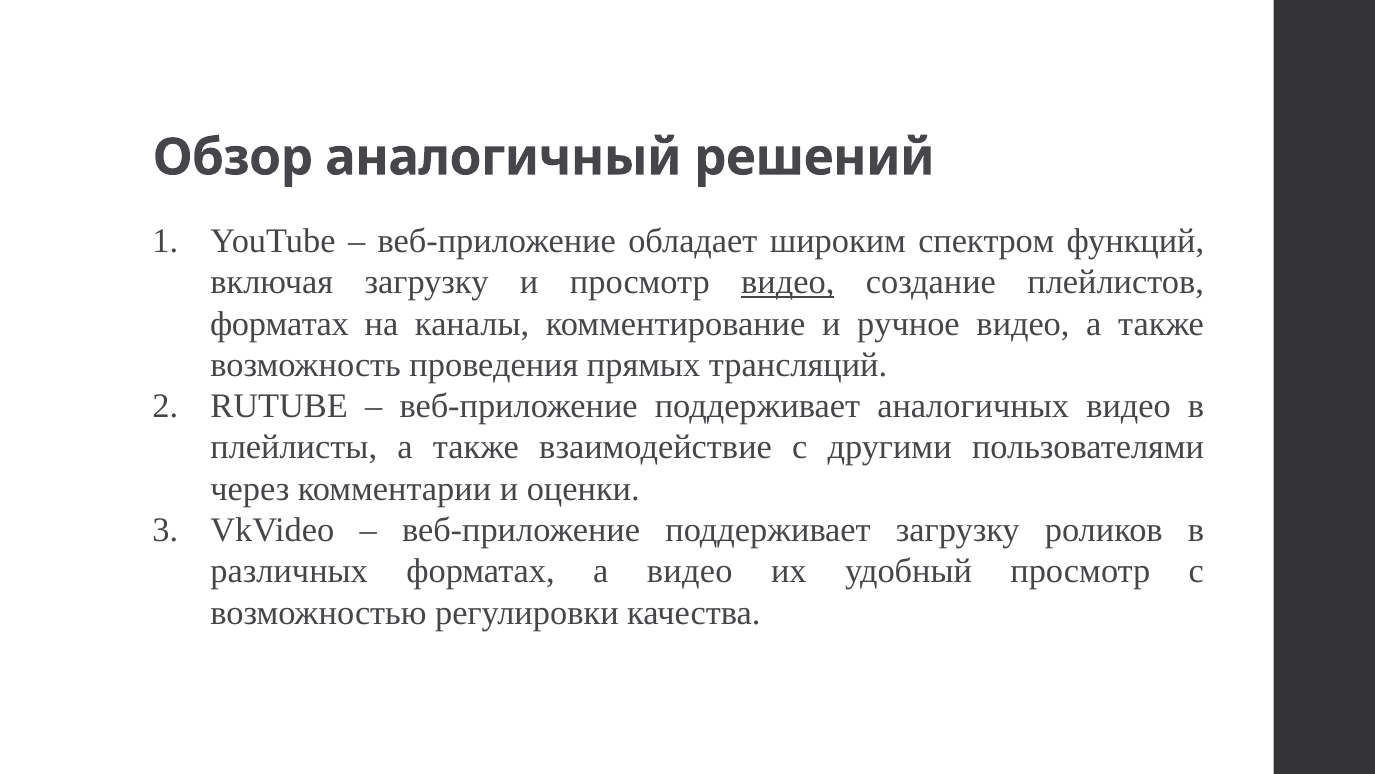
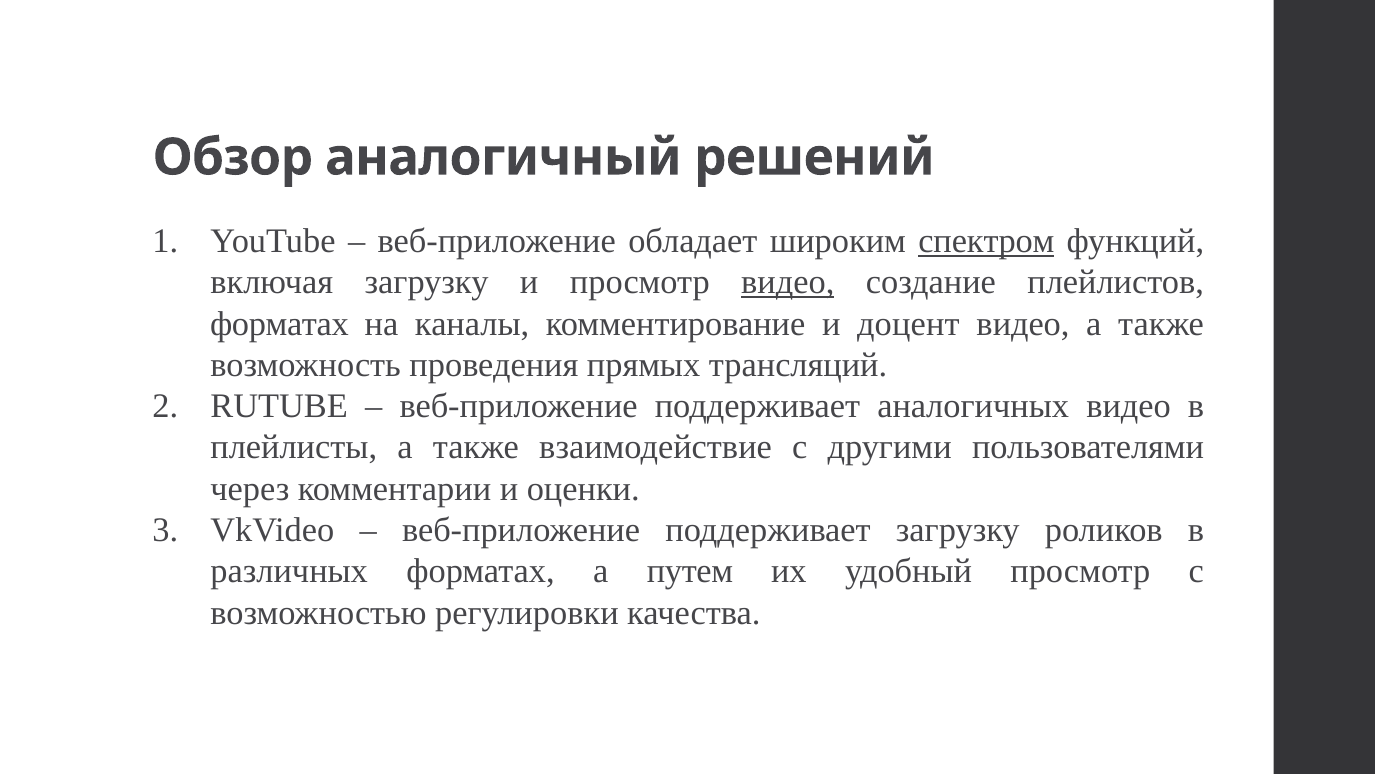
спектром underline: none -> present (986, 241)
ручное: ручное -> доцент (908, 323)
а видео: видео -> путем (690, 571)
